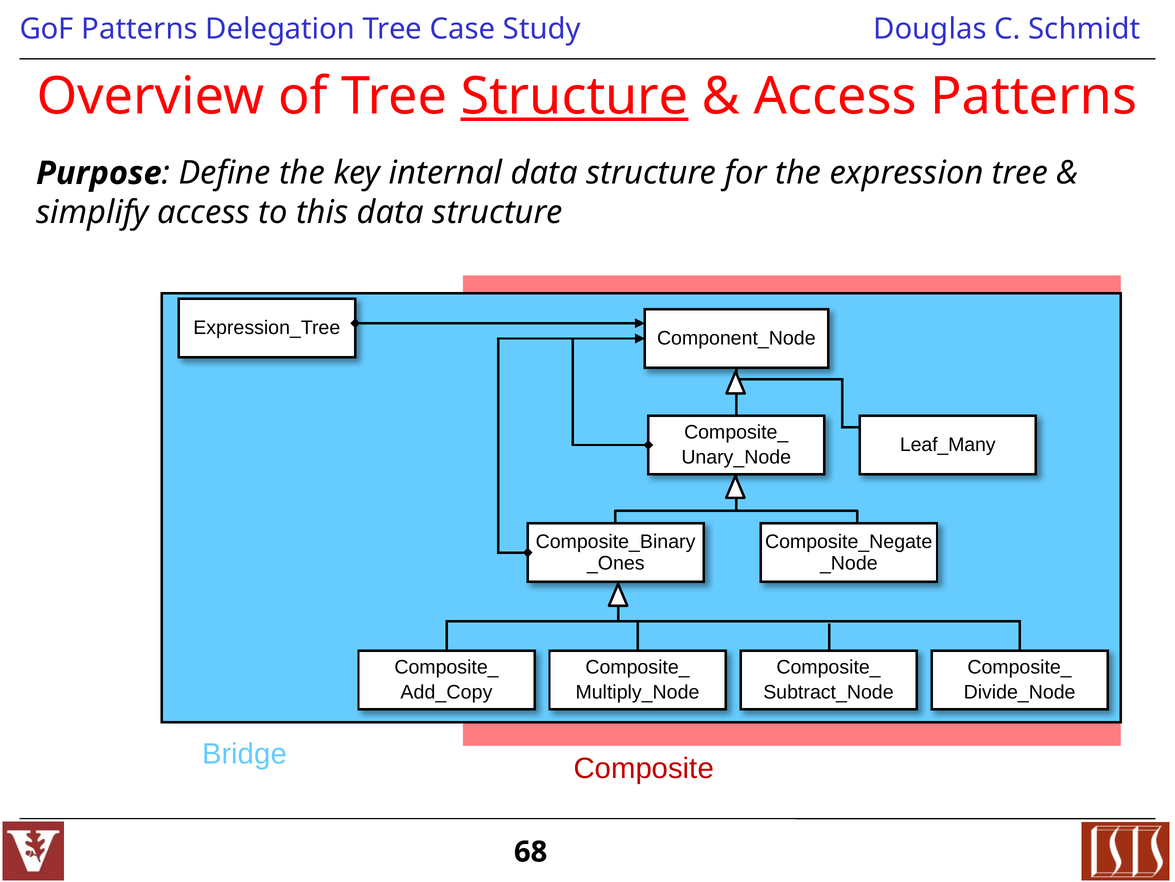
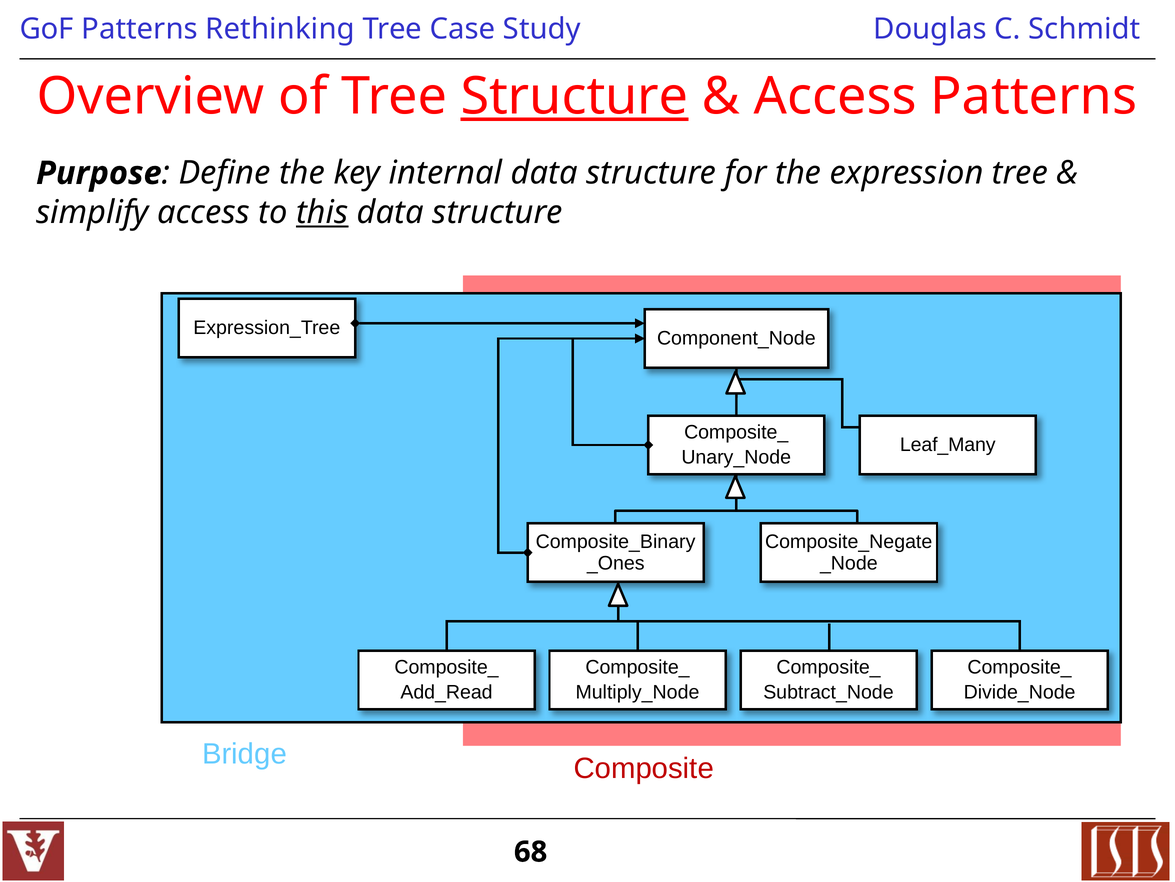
Delegation: Delegation -> Rethinking (280, 29)
this underline: none -> present (322, 212)
Add_Copy: Add_Copy -> Add_Read (446, 692)
